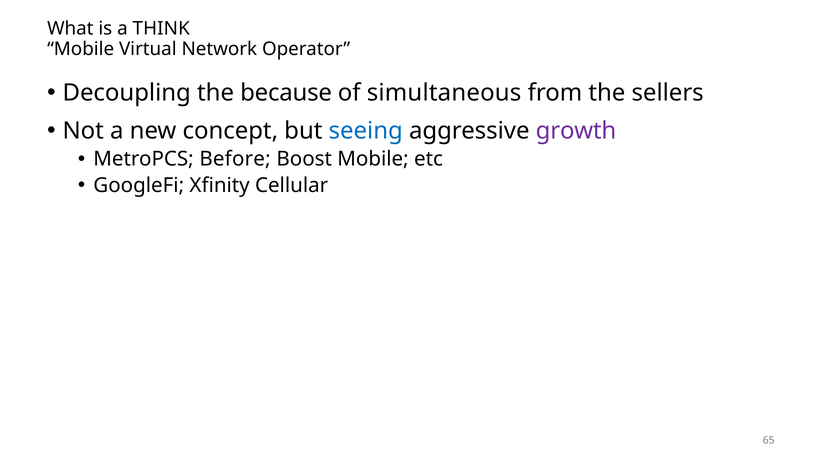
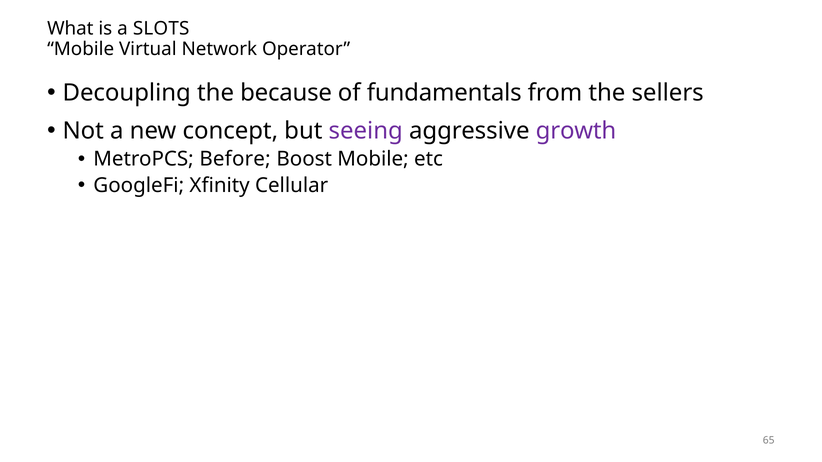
THINK: THINK -> SLOTS (161, 29)
simultaneous: simultaneous -> fundamentals (444, 93)
seeing colour: blue -> purple (366, 131)
